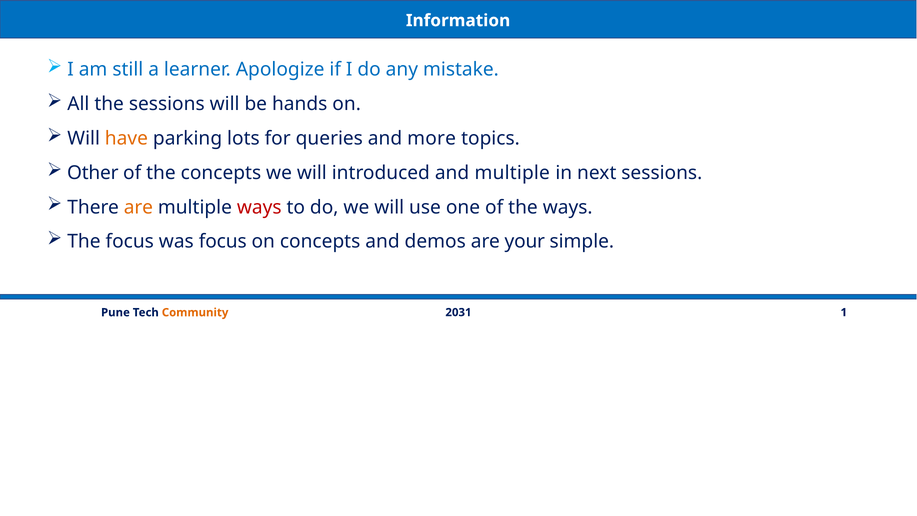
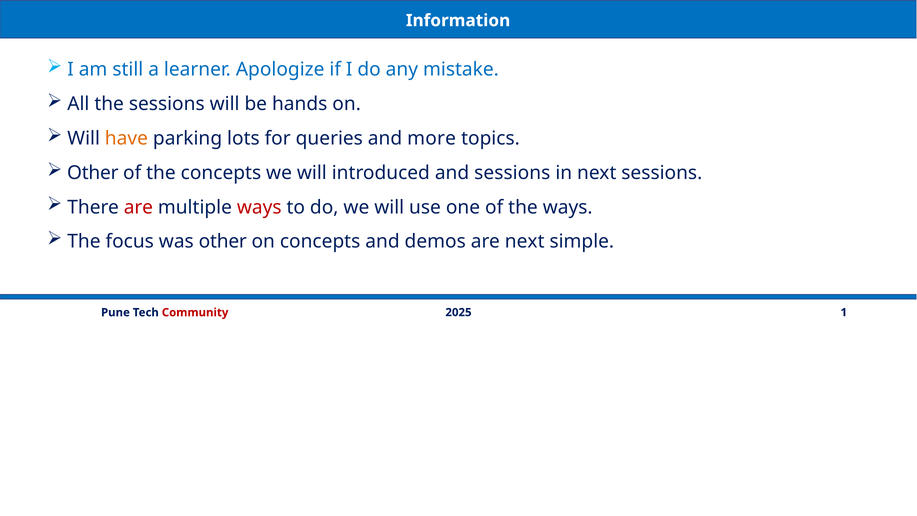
and multiple: multiple -> sessions (512, 173)
are colour: orange -> red (138, 207)
was focus: focus -> other (223, 242)
are your: your -> next (525, 242)
2031: 2031 -> 2025 (458, 312)
Community colour: orange -> red (195, 312)
